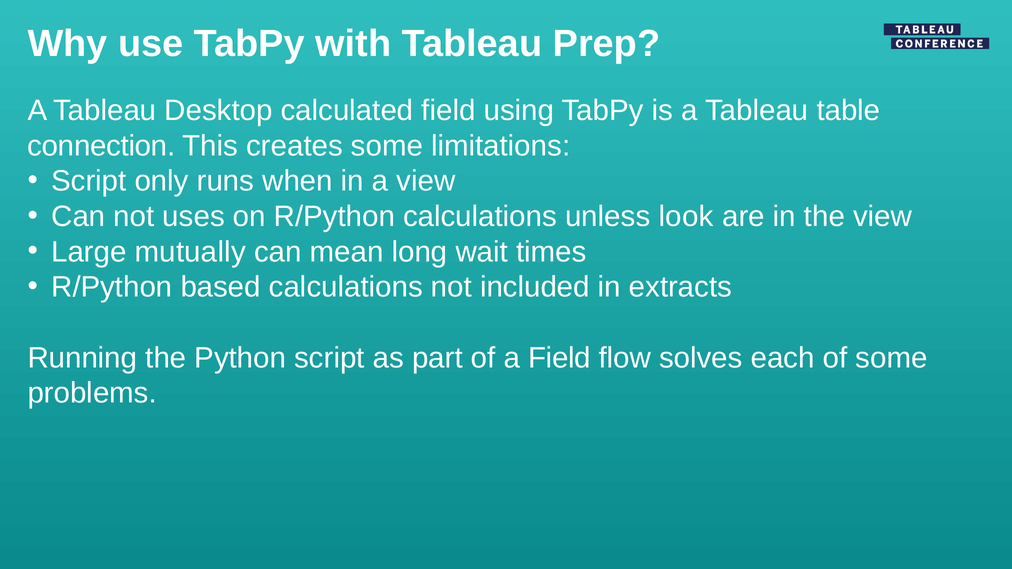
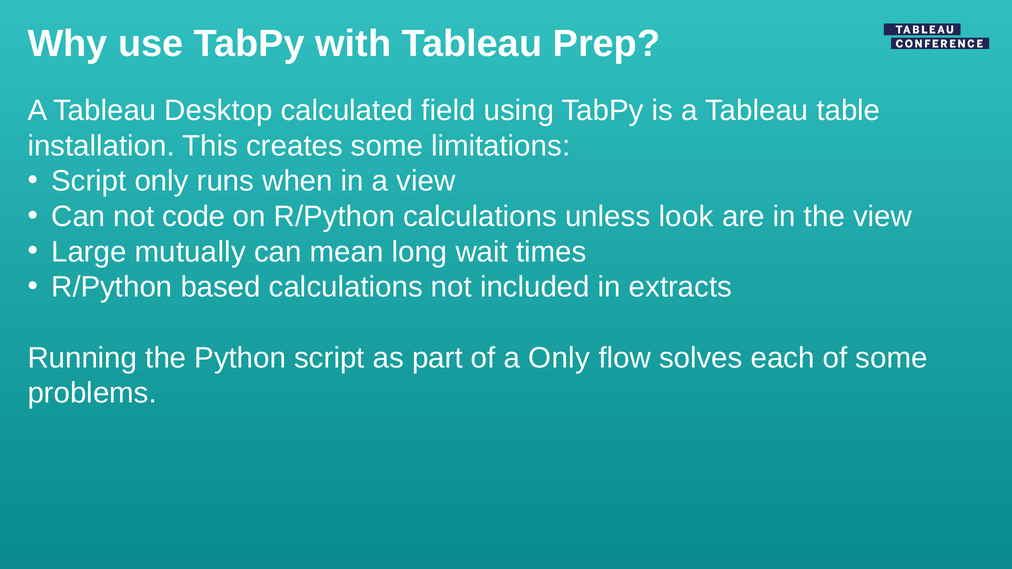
connection: connection -> installation (101, 146)
uses: uses -> code (194, 217)
a Field: Field -> Only (559, 358)
